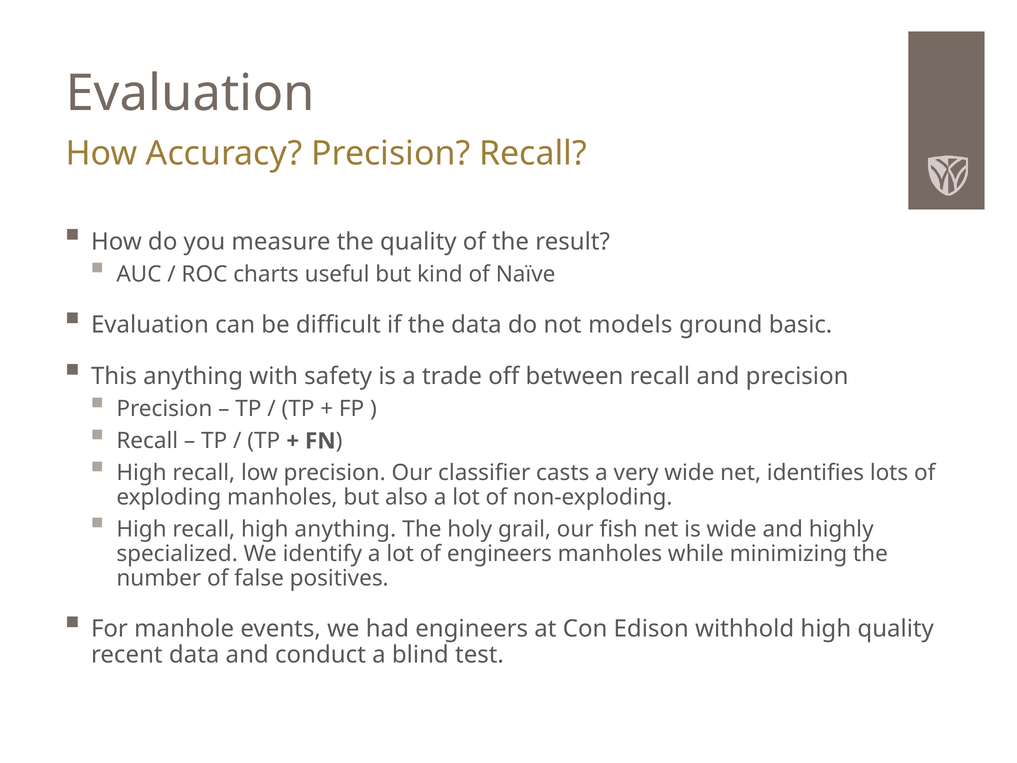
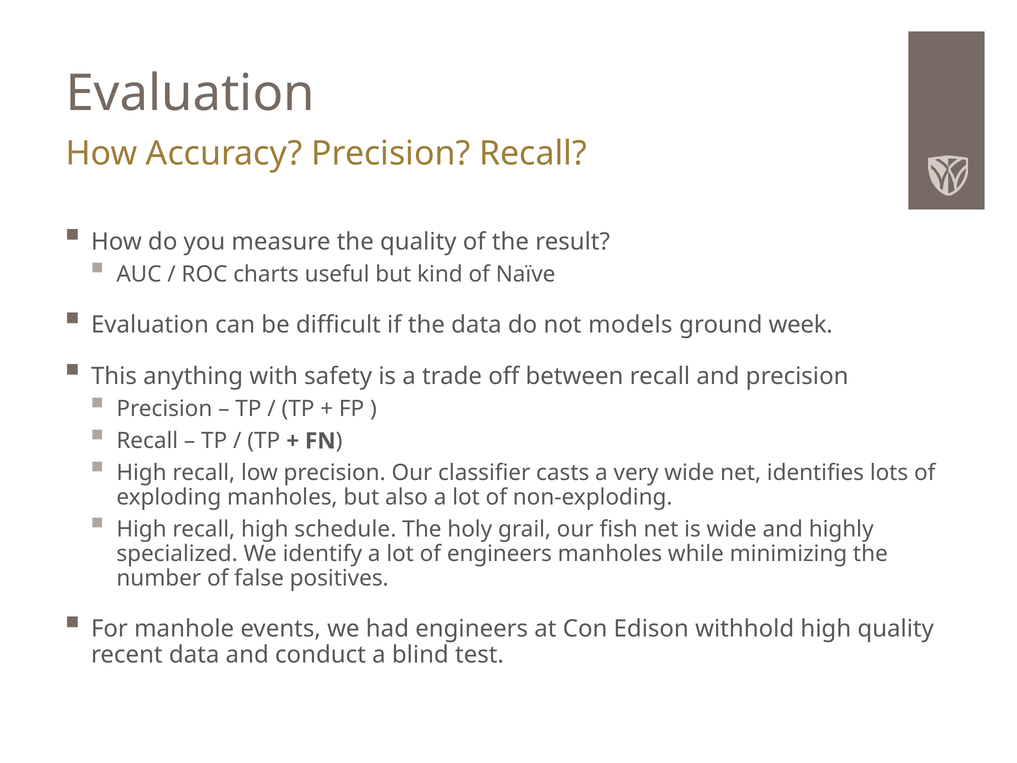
basic: basic -> week (801, 325)
high anything: anything -> schedule (345, 529)
